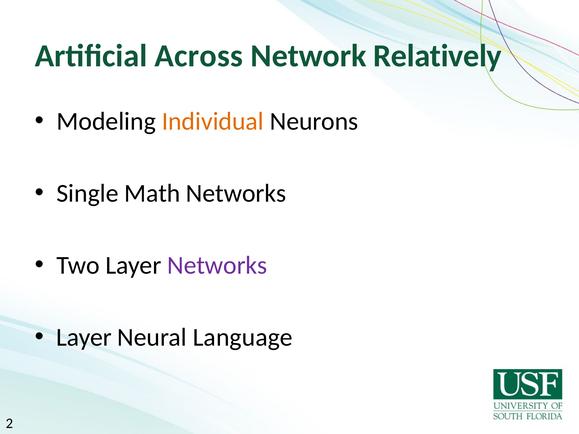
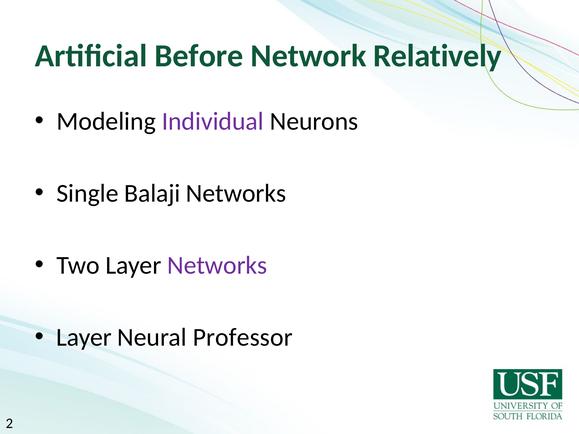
Across: Across -> Before (199, 56)
Individual colour: orange -> purple (213, 121)
Math: Math -> Balaji (152, 194)
Language: Language -> Professor (243, 338)
